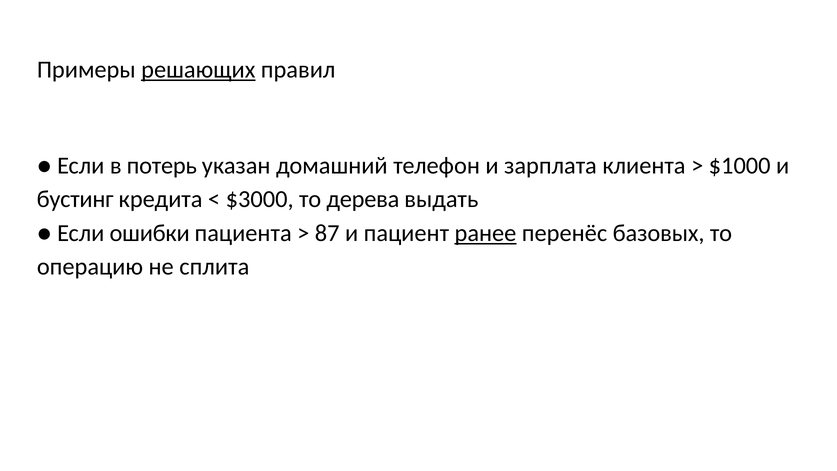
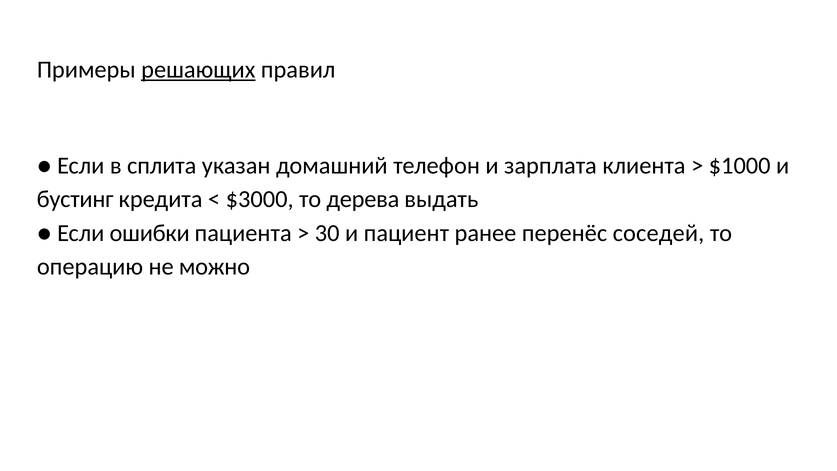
потерь: потерь -> сплита (162, 166)
87: 87 -> 30 (327, 233)
ранее underline: present -> none (485, 233)
базовых: базовых -> соседей (658, 233)
сплита: сплита -> можно (214, 267)
